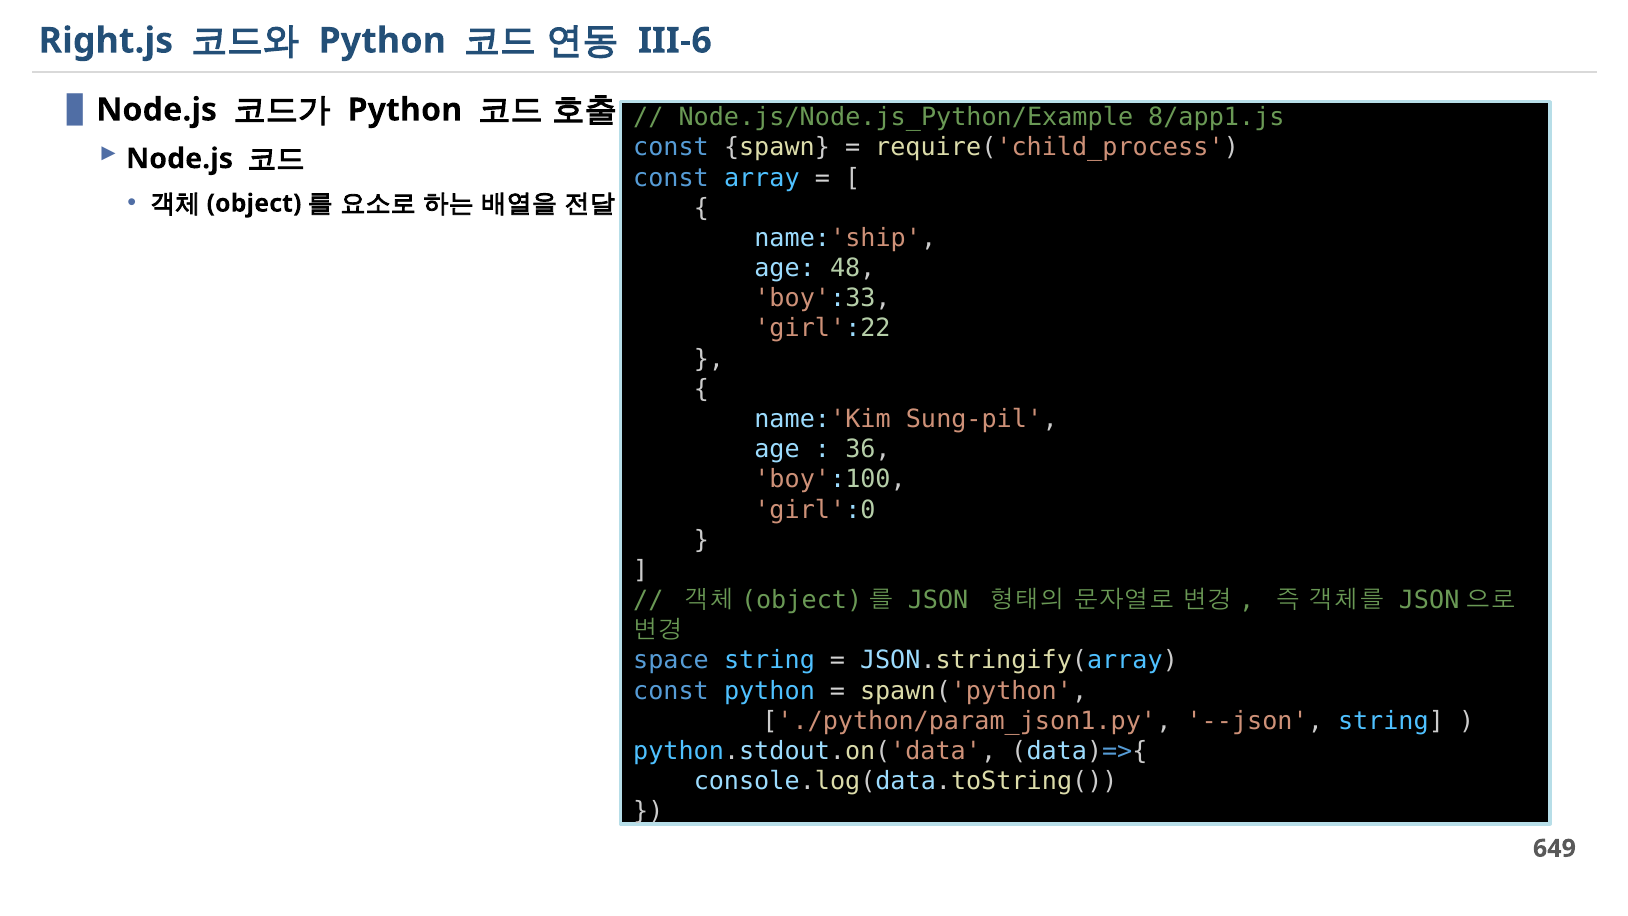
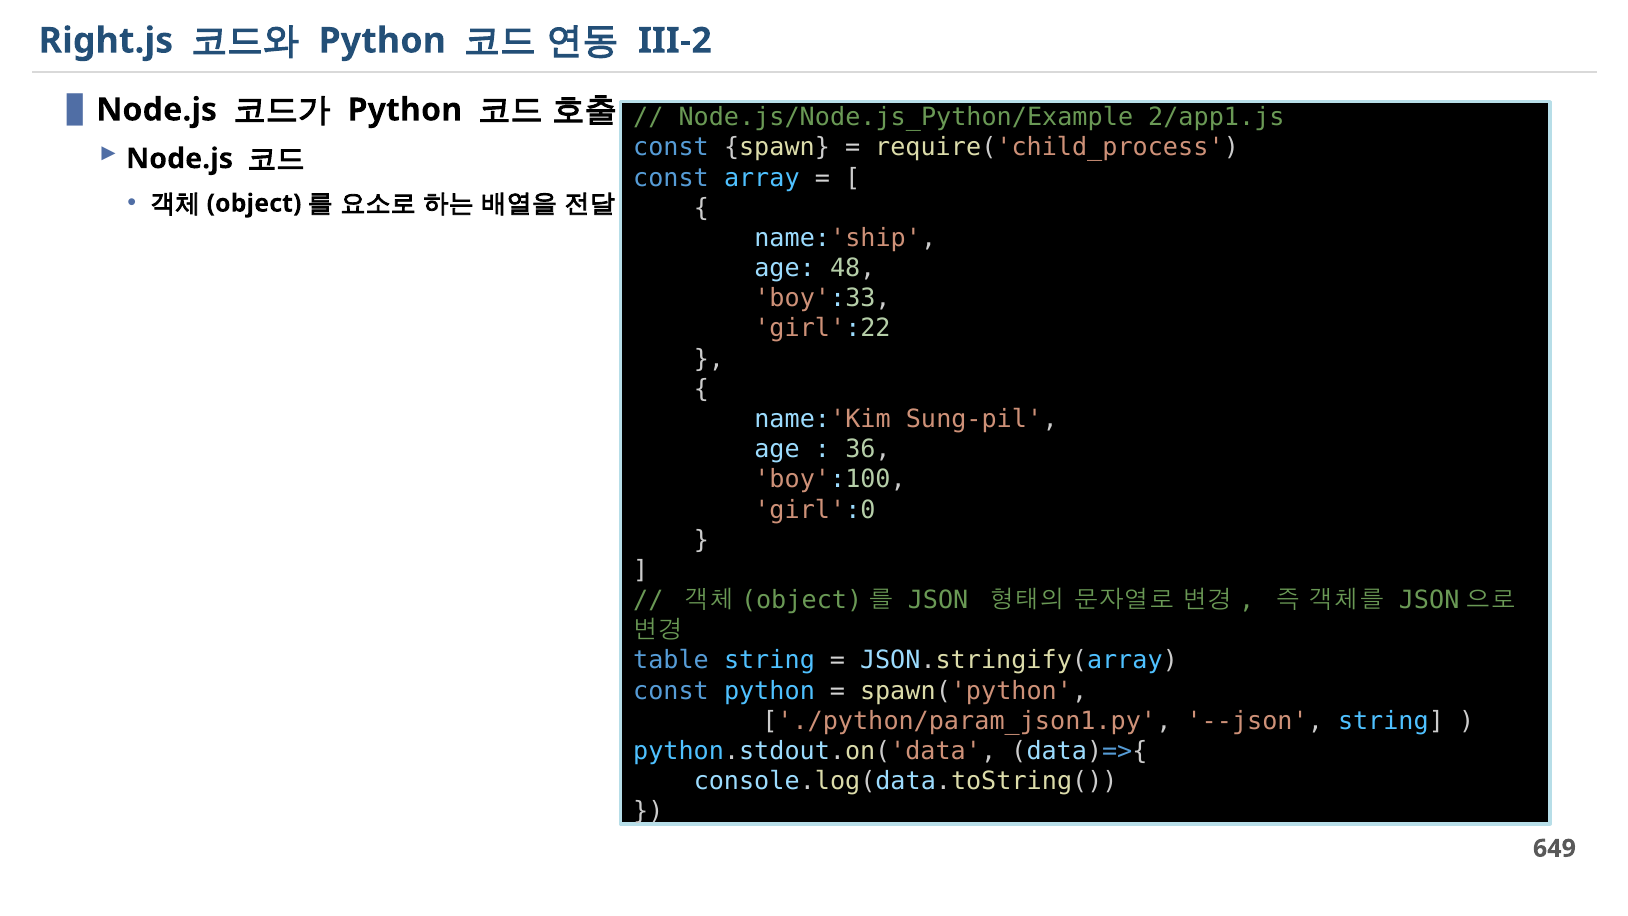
III-6: III-6 -> III-2 (675, 41)
8/app1.js: 8/app1.js -> 2/app1.js (1216, 117)
space: space -> table (671, 660)
